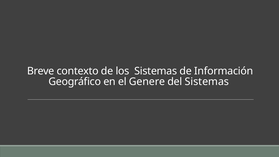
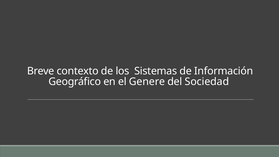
del Sistemas: Sistemas -> Sociedad (207, 82)
